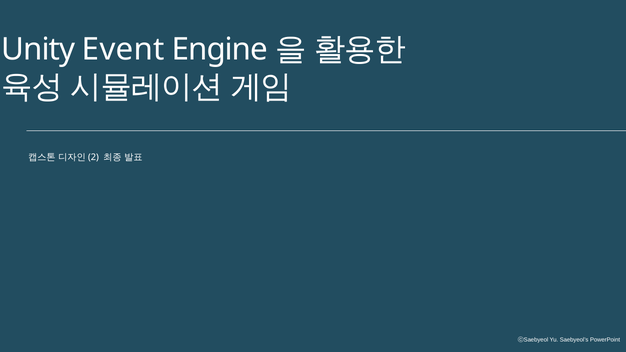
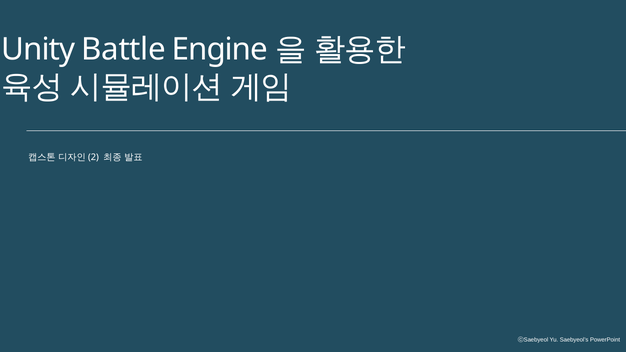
Event: Event -> Battle (124, 49)
